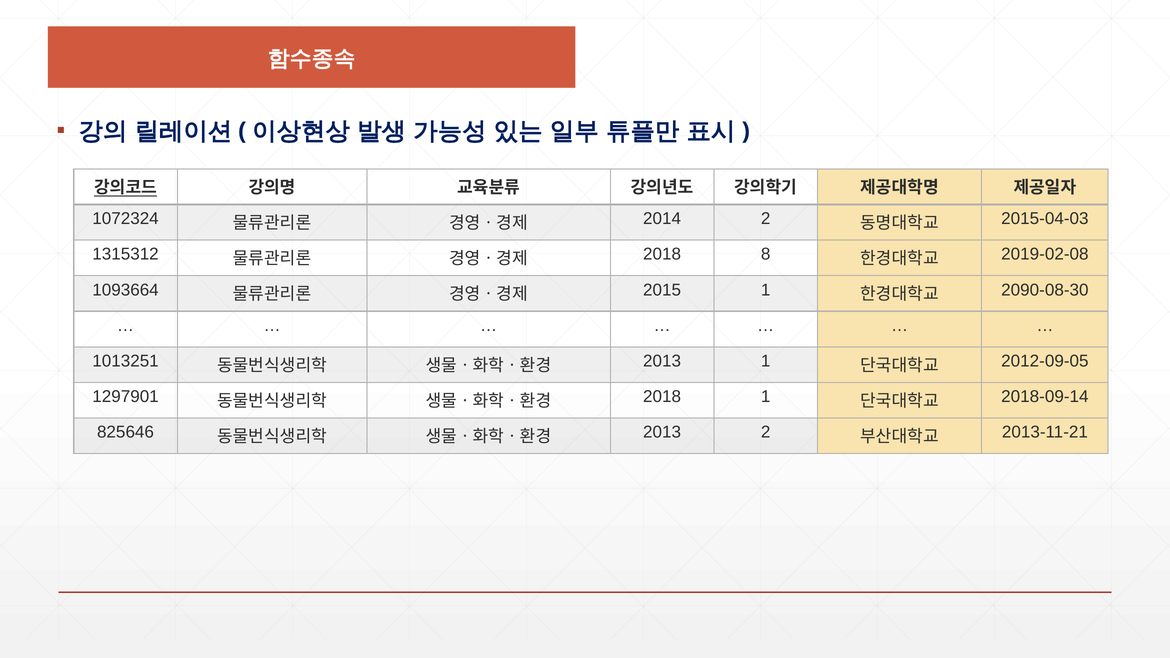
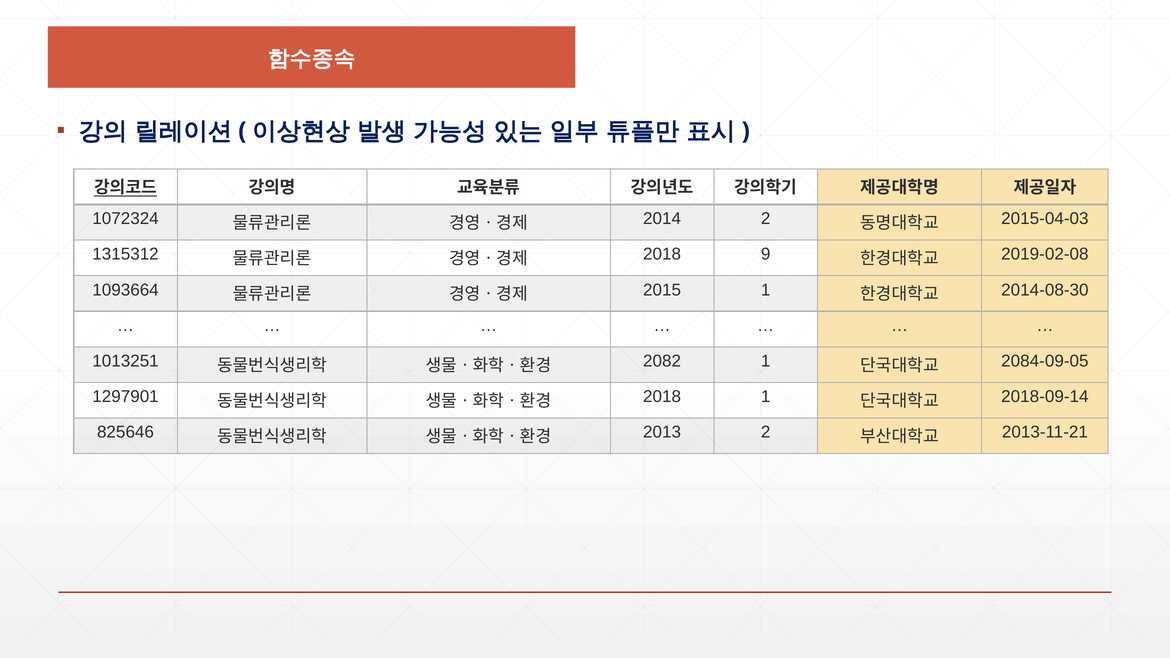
8: 8 -> 9 (766, 254)
2090-08-30: 2090-08-30 -> 2014-08-30 (1045, 290)
2013: 2013 -> 2082 (662, 361)
2012-09-05: 2012-09-05 -> 2084-09-05 (1045, 361)
